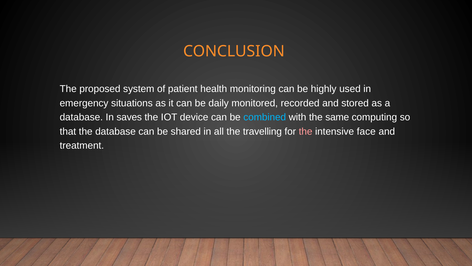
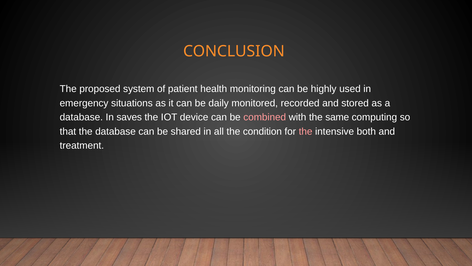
combined colour: light blue -> pink (265, 117)
travelling: travelling -> condition (262, 131)
face: face -> both (366, 131)
